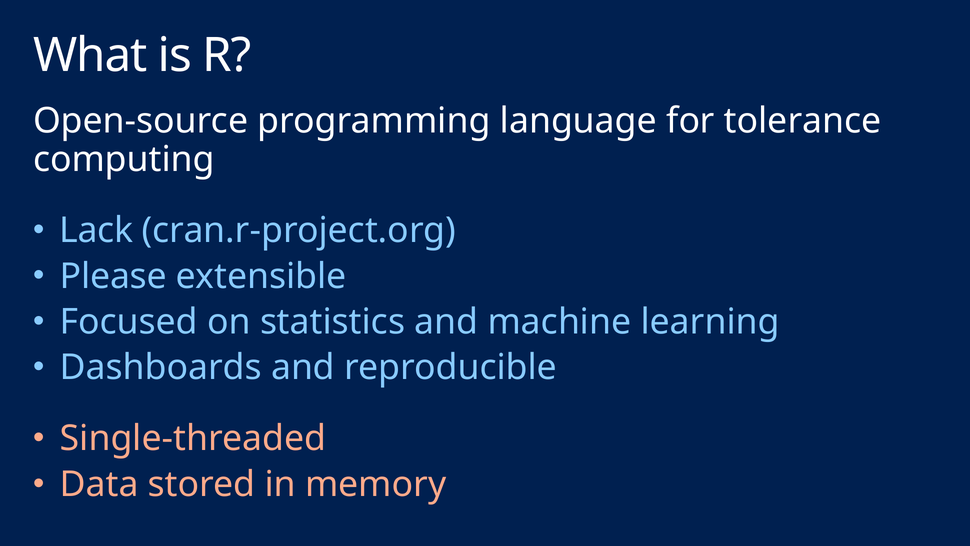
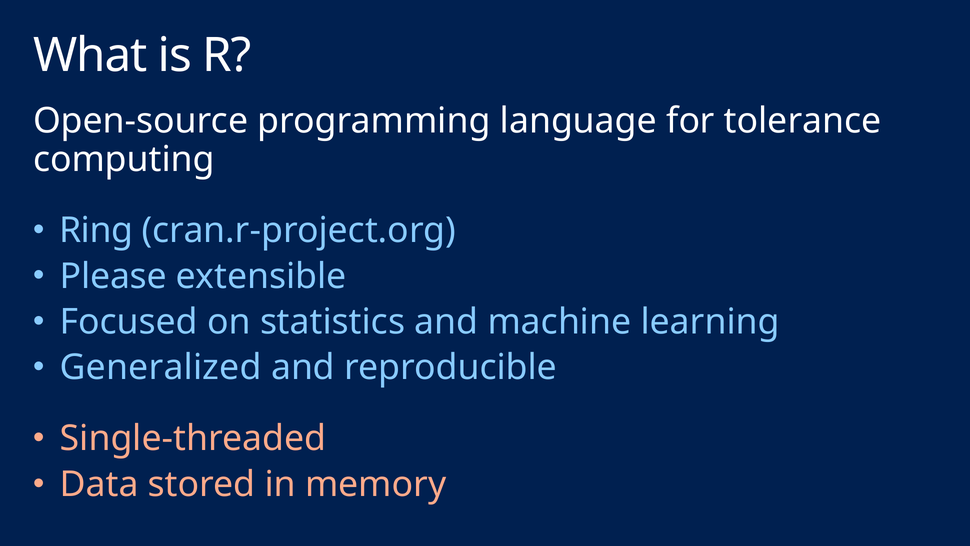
Lack: Lack -> Ring (96, 230)
Dashboards: Dashboards -> Generalized (161, 367)
